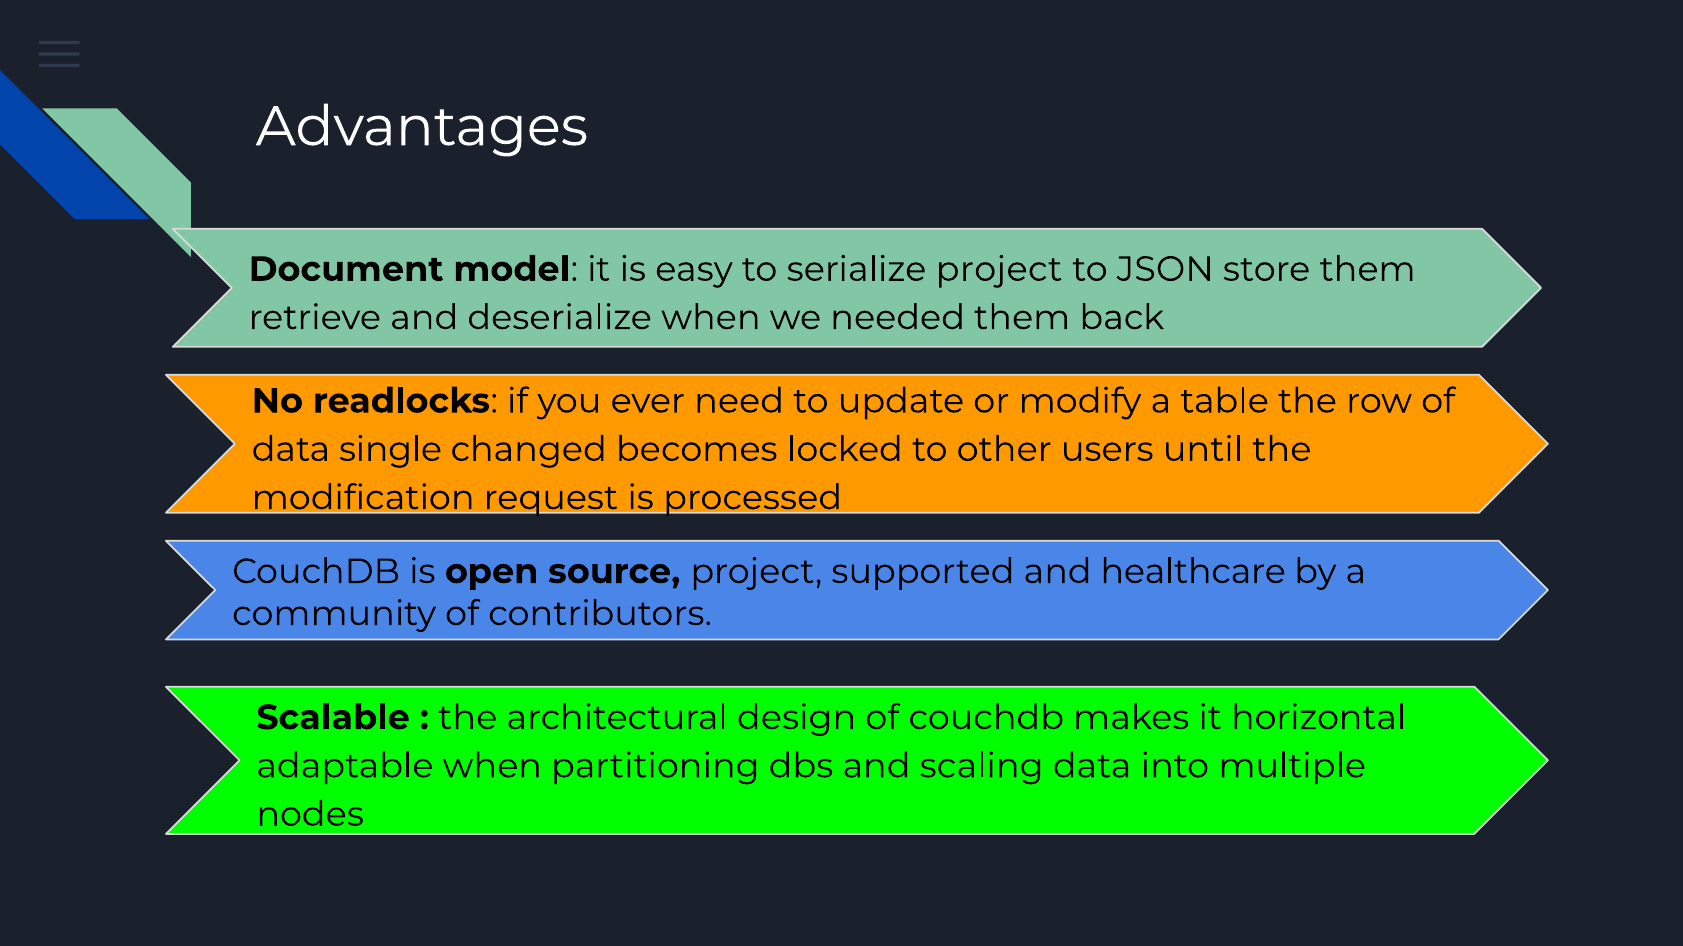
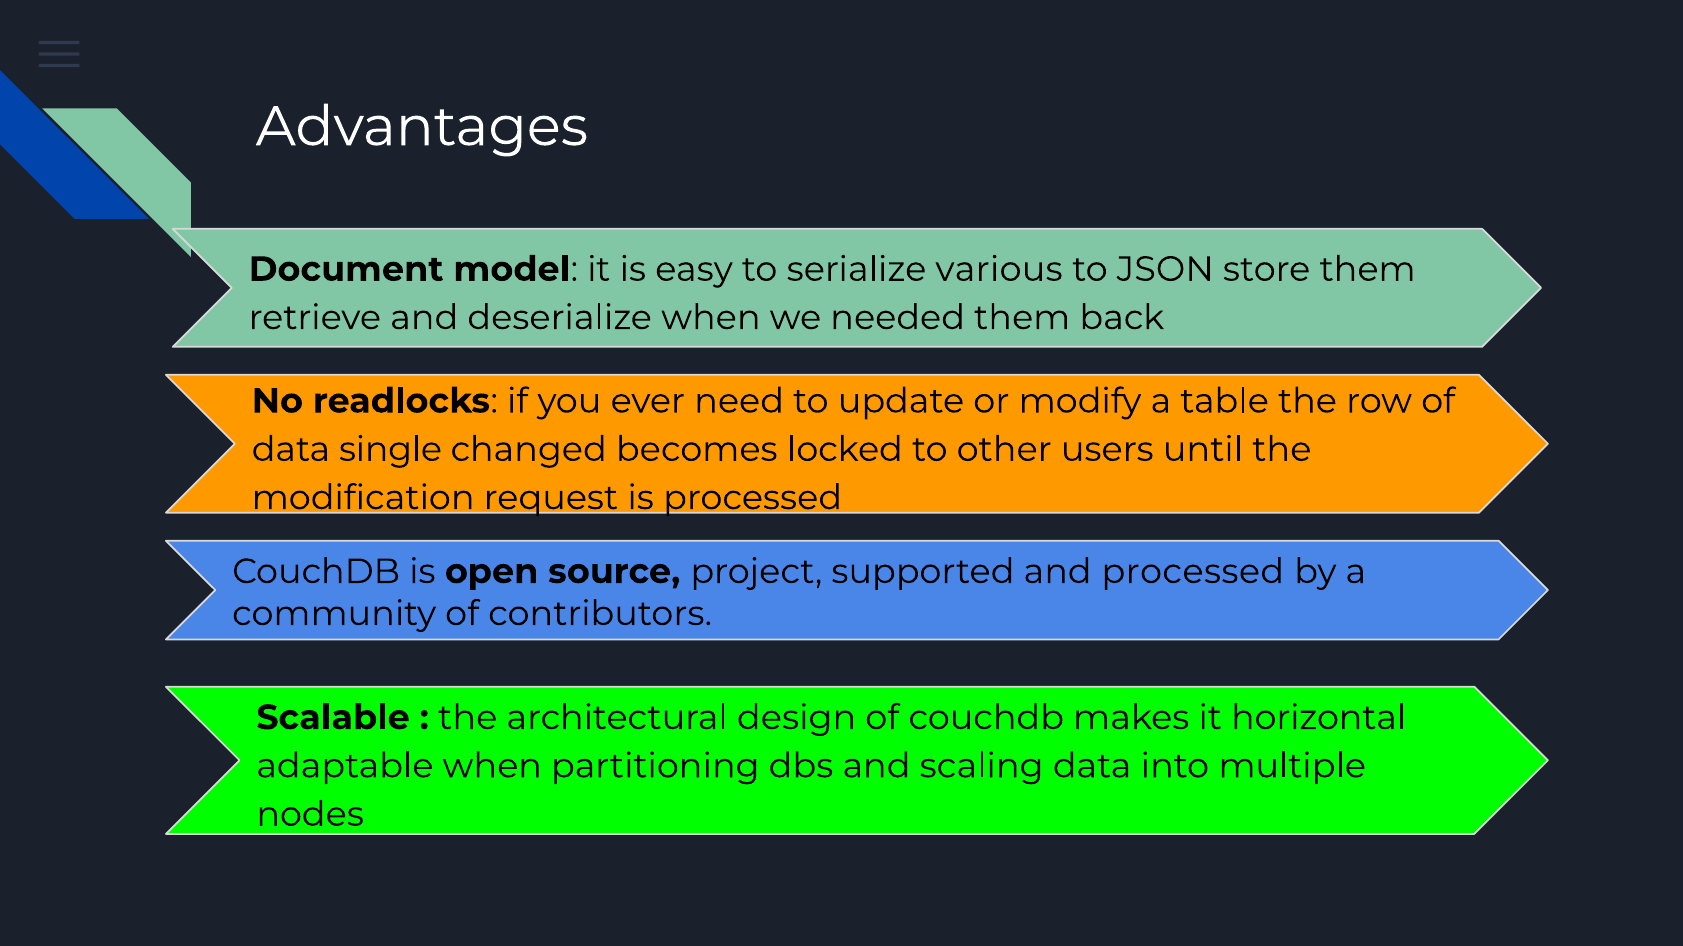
serialize project: project -> various (999, 269)
and healthcare: healthcare -> processed (1193, 572)
